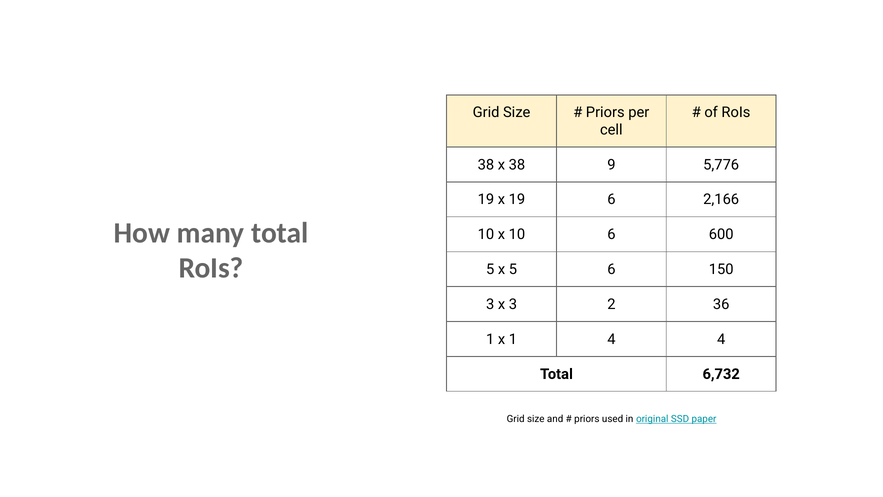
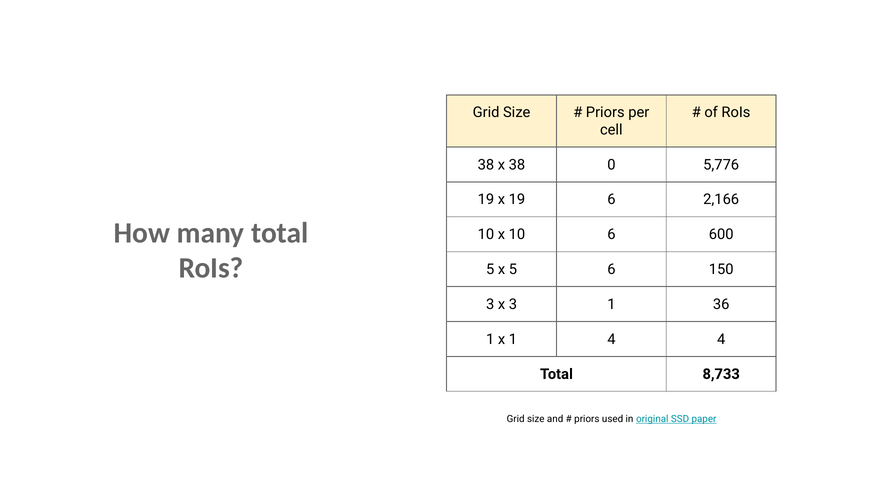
9: 9 -> 0 (611, 165)
3 2: 2 -> 1 (611, 304)
6,732: 6,732 -> 8,733 (721, 374)
